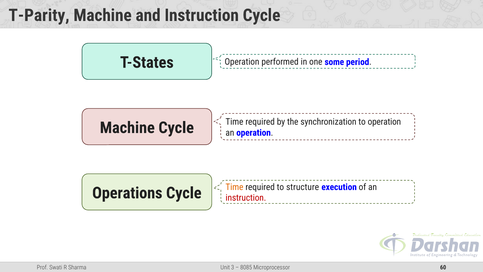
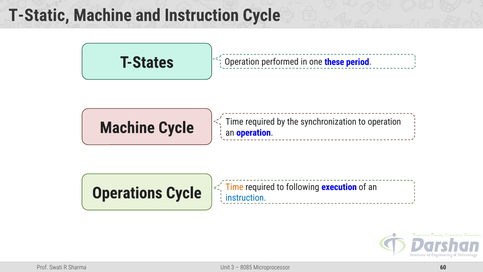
T-Parity: T-Parity -> T-Static (39, 15)
some: some -> these (334, 62)
structure: structure -> following (303, 187)
instruction colour: red -> blue (246, 198)
